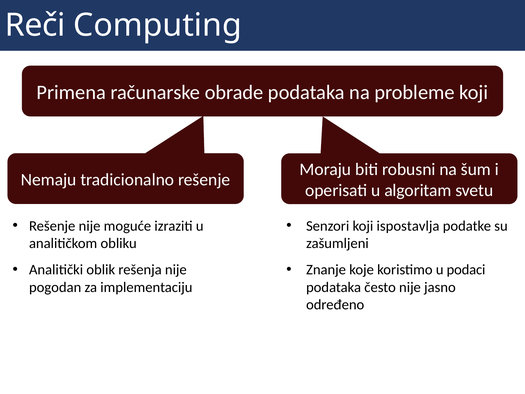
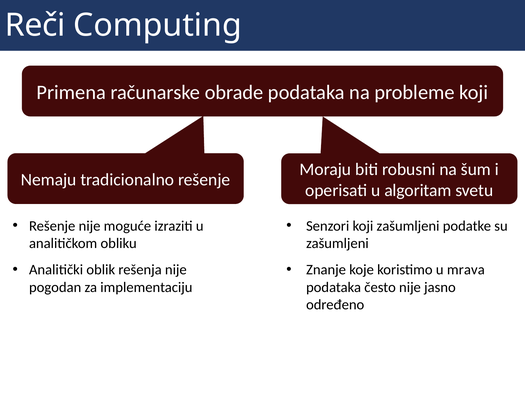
koji ispostavlja: ispostavlja -> zašumljeni (408, 226)
podaci: podaci -> mrava (466, 270)
